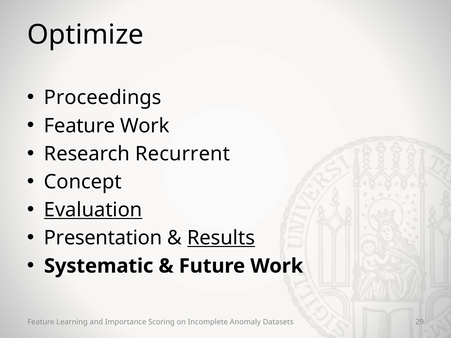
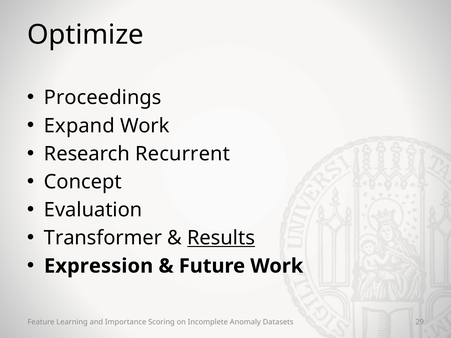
Feature: Feature -> Expand (79, 126)
Evaluation underline: present -> none (93, 210)
Presentation: Presentation -> Transformer (103, 238)
Systematic: Systematic -> Expression (99, 266)
